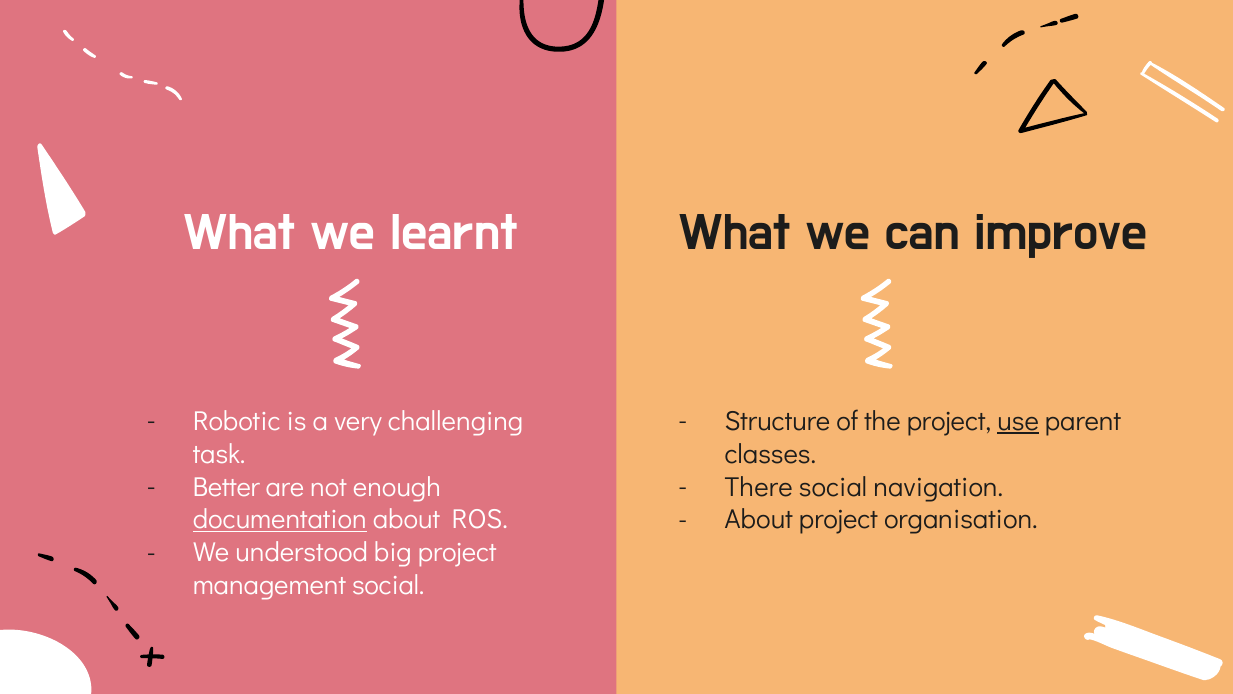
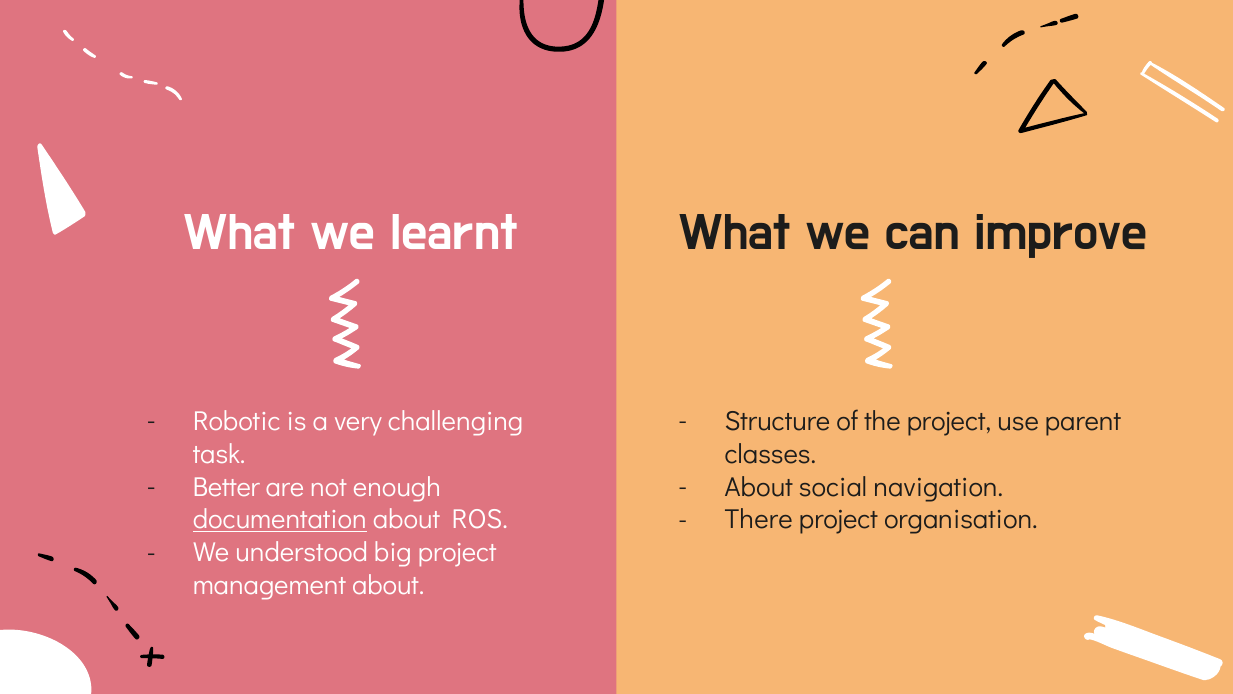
use underline: present -> none (1018, 421)
There: There -> About (759, 487)
About: About -> There (759, 520)
management social: social -> about (388, 585)
